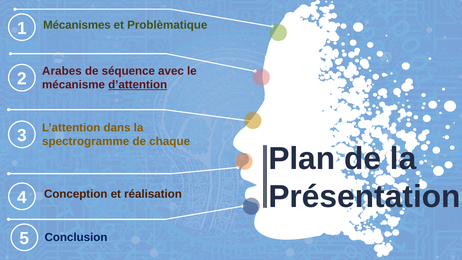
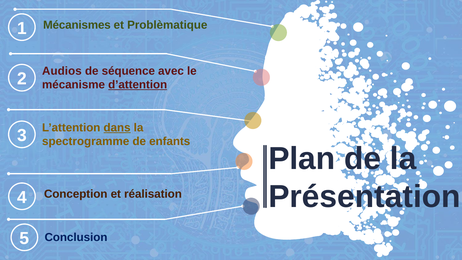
Arabes: Arabes -> Audios (62, 71)
dans underline: none -> present (117, 128)
chaque: chaque -> enfants (170, 141)
